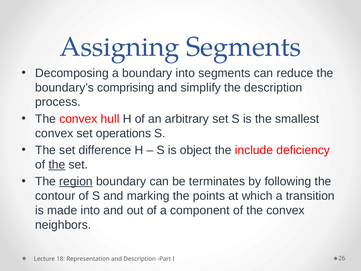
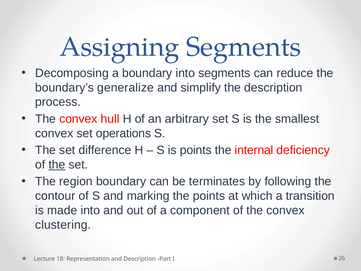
comprising: comprising -> generalize (126, 87)
is object: object -> points (196, 150)
include: include -> internal (254, 150)
region underline: present -> none (76, 181)
neighbors: neighbors -> clustering (63, 225)
